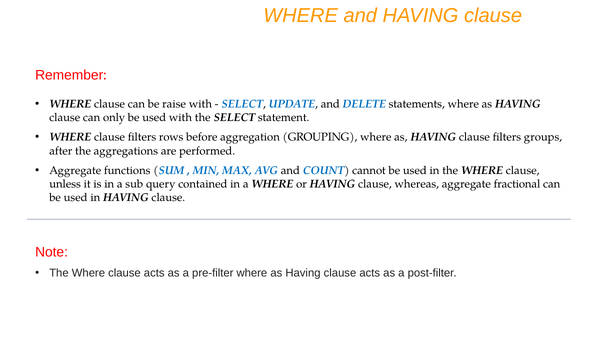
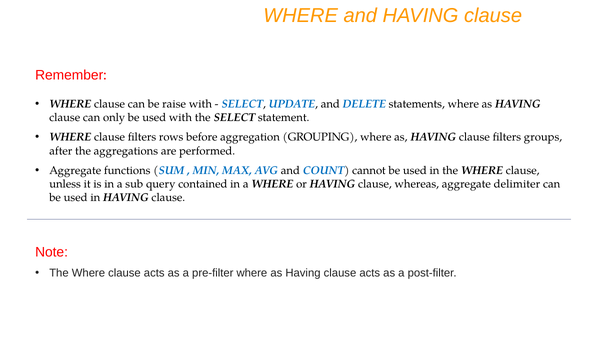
fractional: fractional -> delimiter (517, 184)
